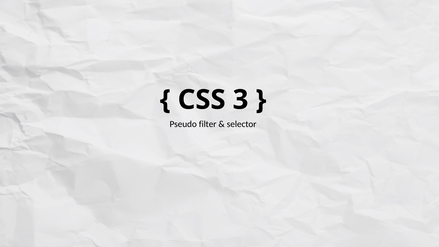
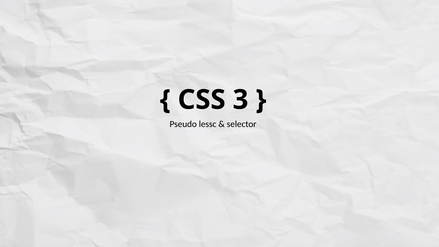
filter: filter -> lessc (208, 124)
